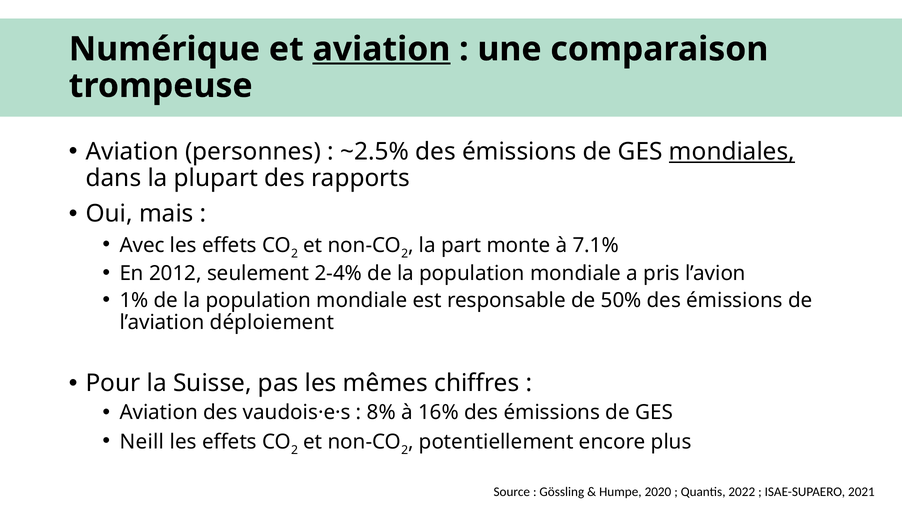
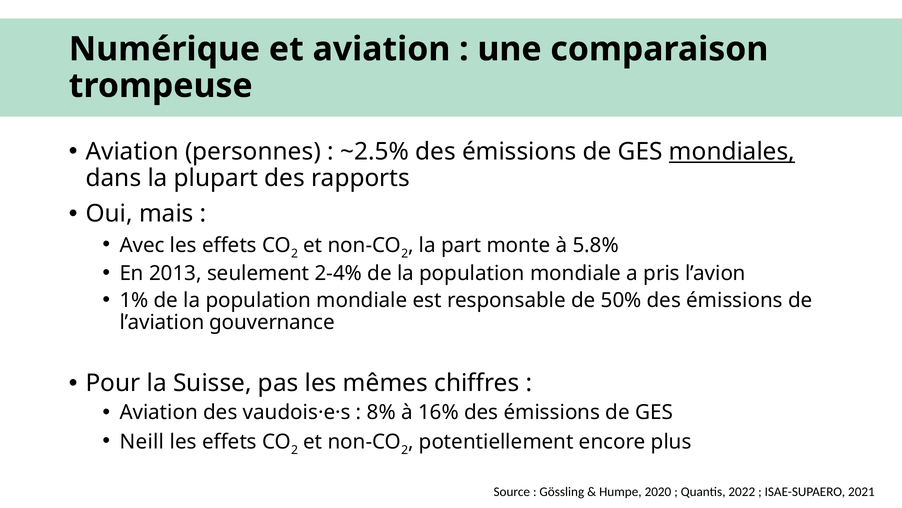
aviation underline: present -> none (381, 49)
7.1%: 7.1% -> 5.8% (596, 245)
2012: 2012 -> 2013 (175, 273)
déploiement: déploiement -> gouvernance (272, 322)
